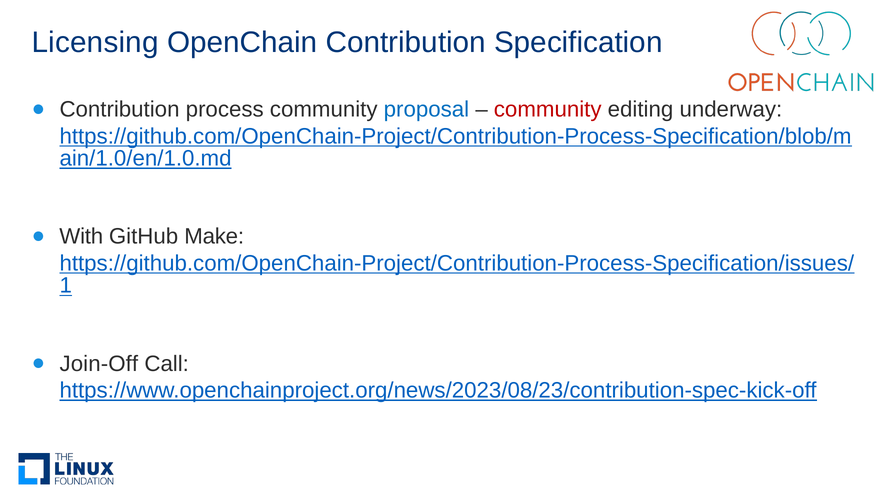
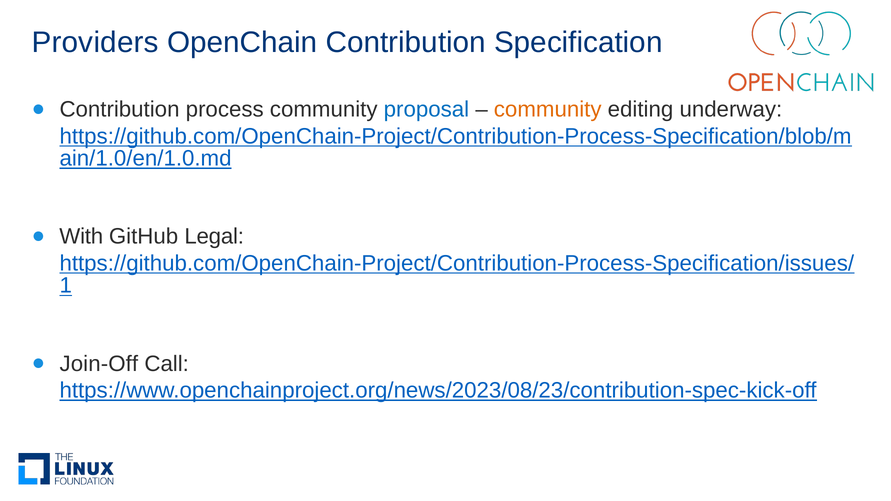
Licensing: Licensing -> Providers (95, 42)
community colour: red -> orange (548, 110)
Make: Make -> Legal (214, 237)
